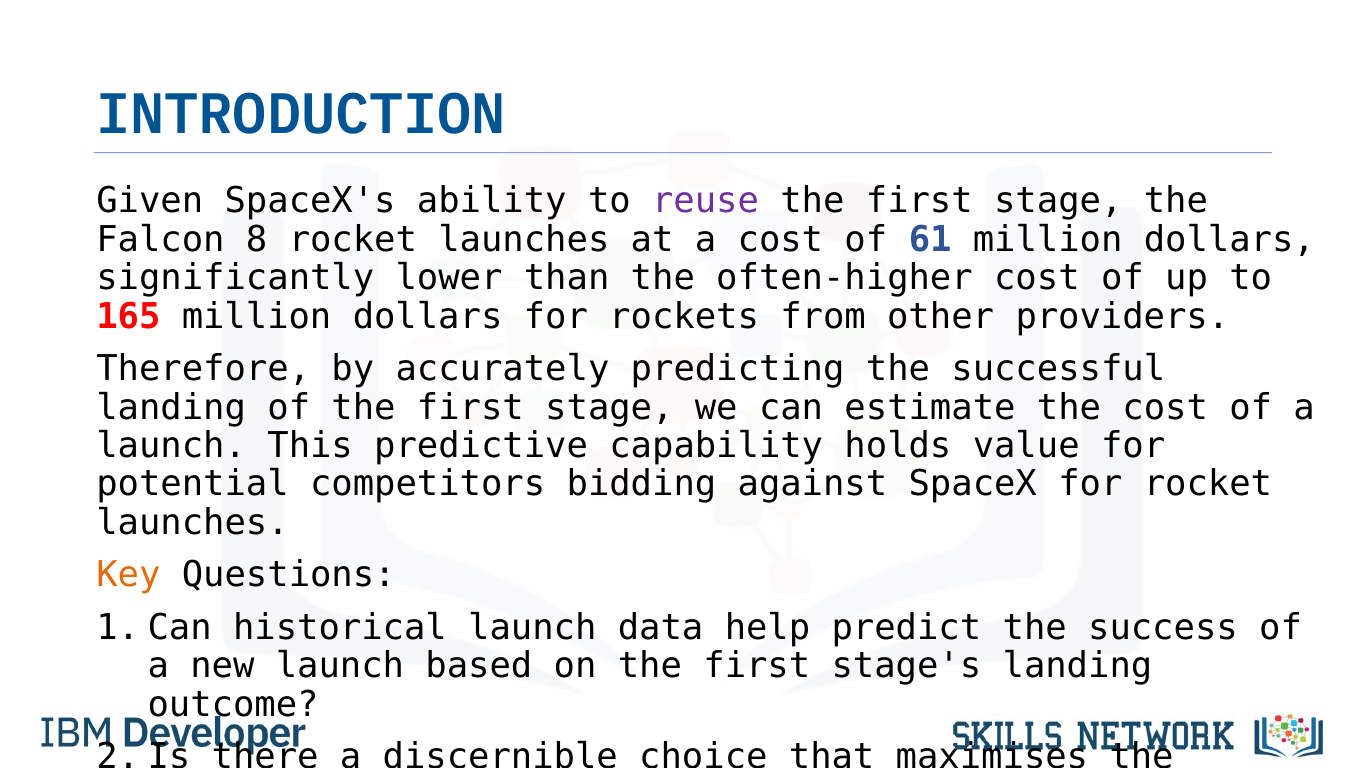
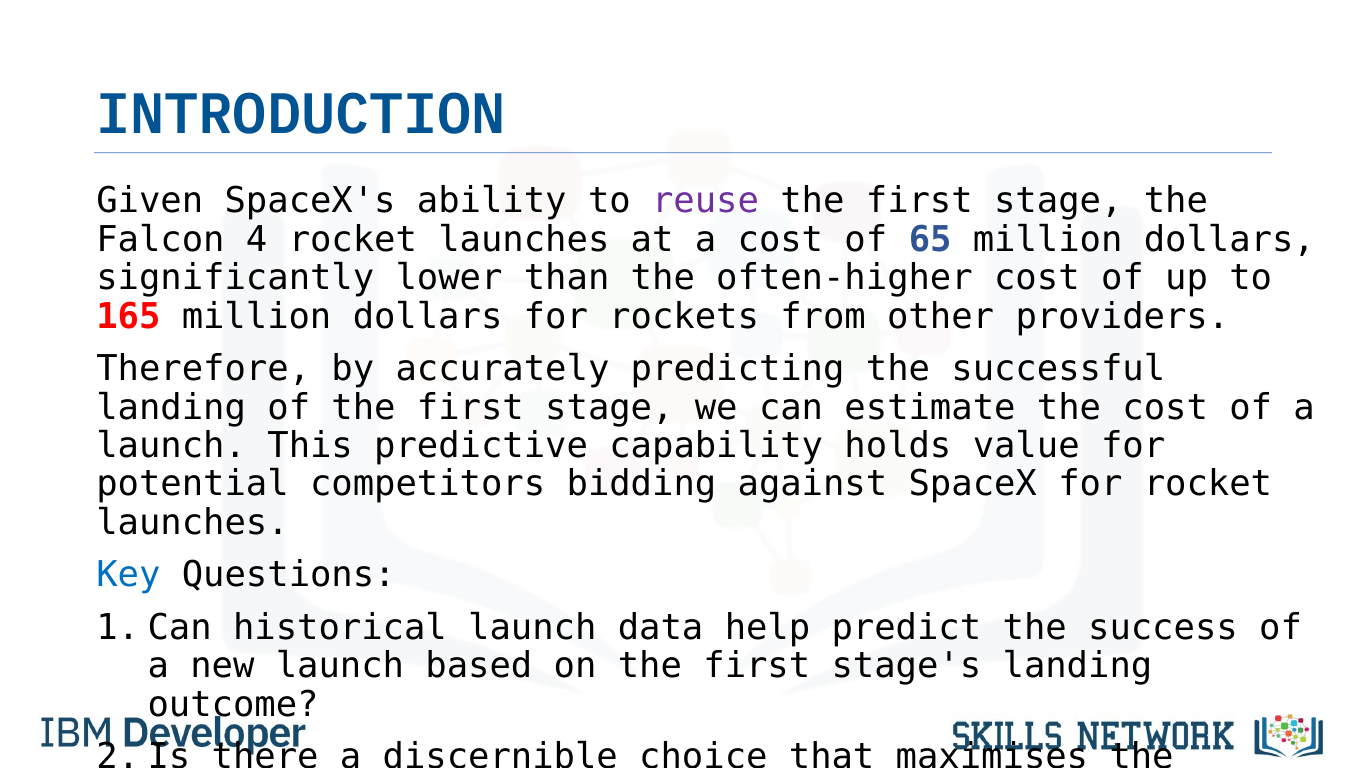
8: 8 -> 4 (257, 240)
61: 61 -> 65 (930, 240)
Key colour: orange -> blue (128, 575)
